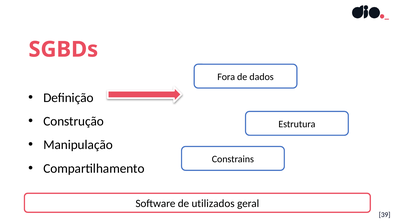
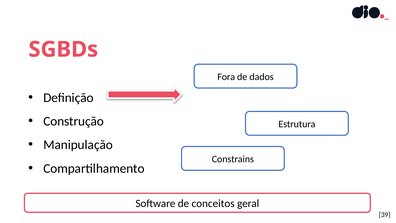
utilizados: utilizados -> conceitos (213, 203)
